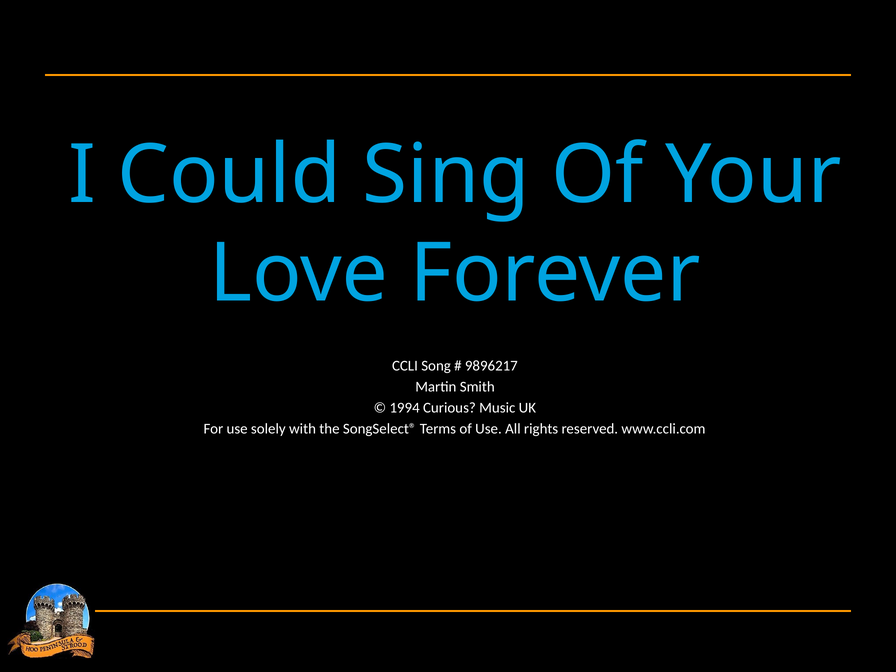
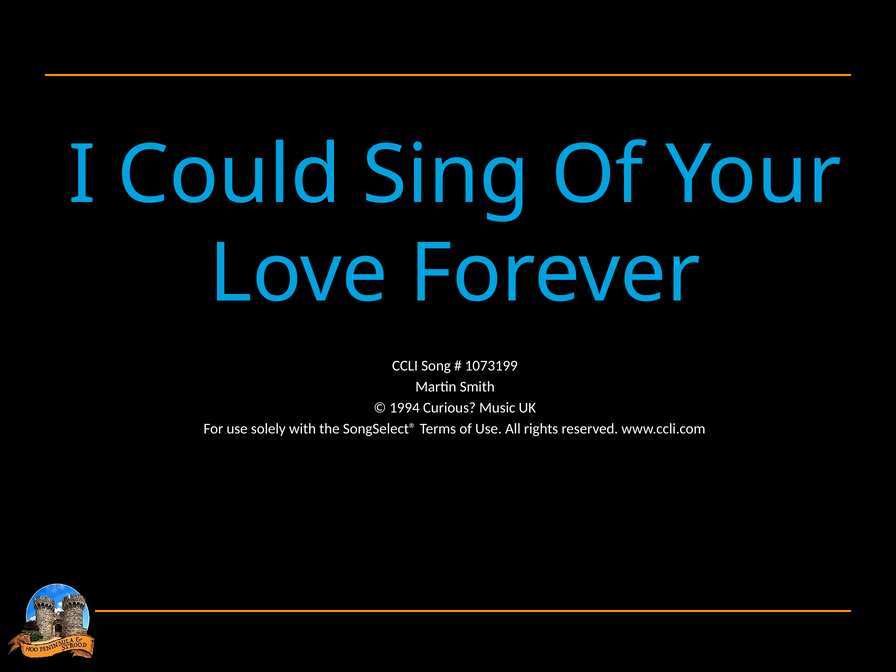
9896217: 9896217 -> 1073199 (491, 366)
